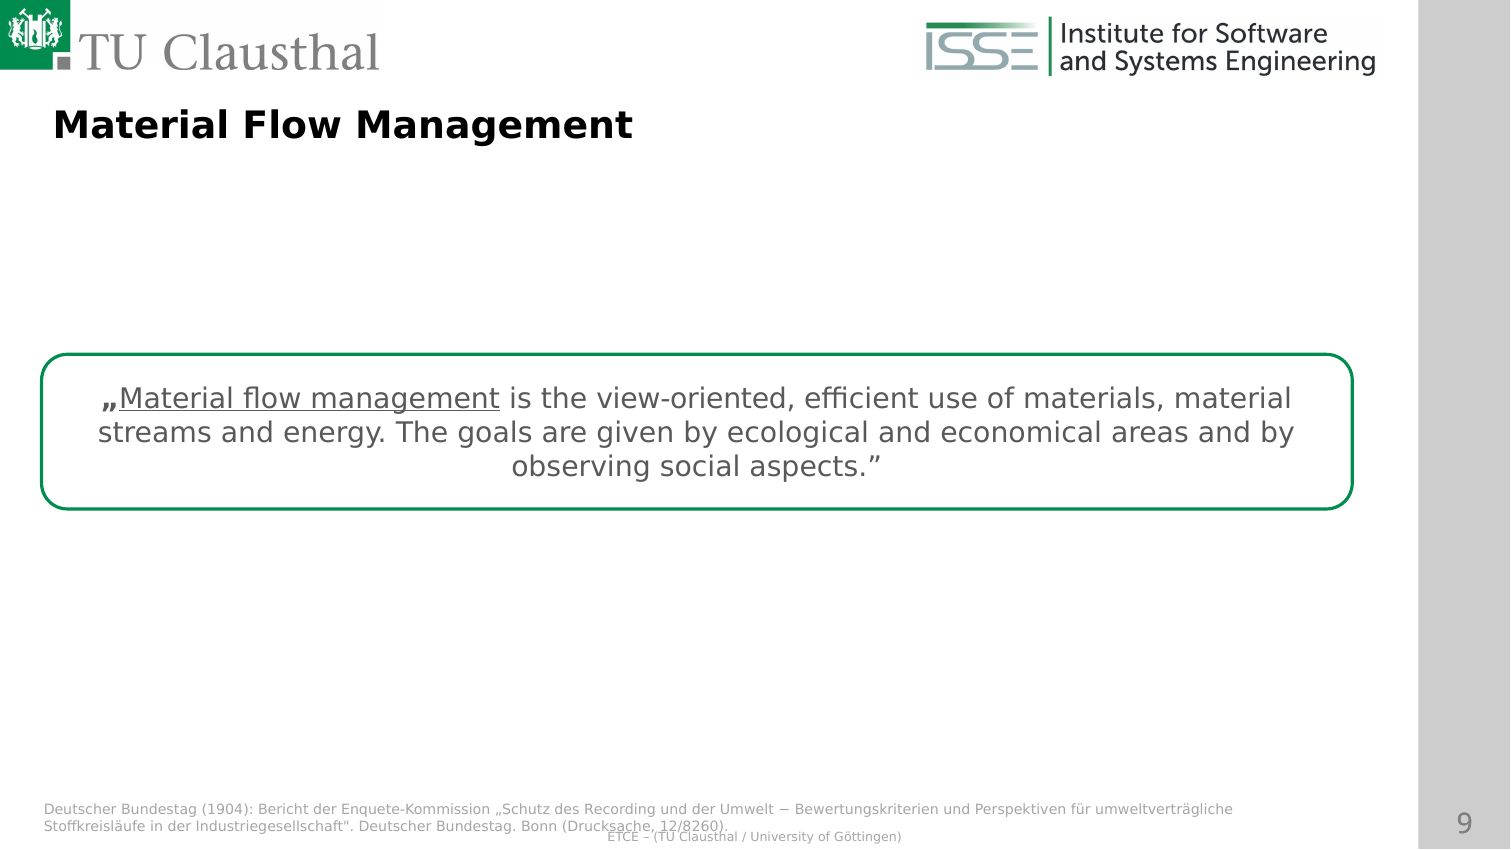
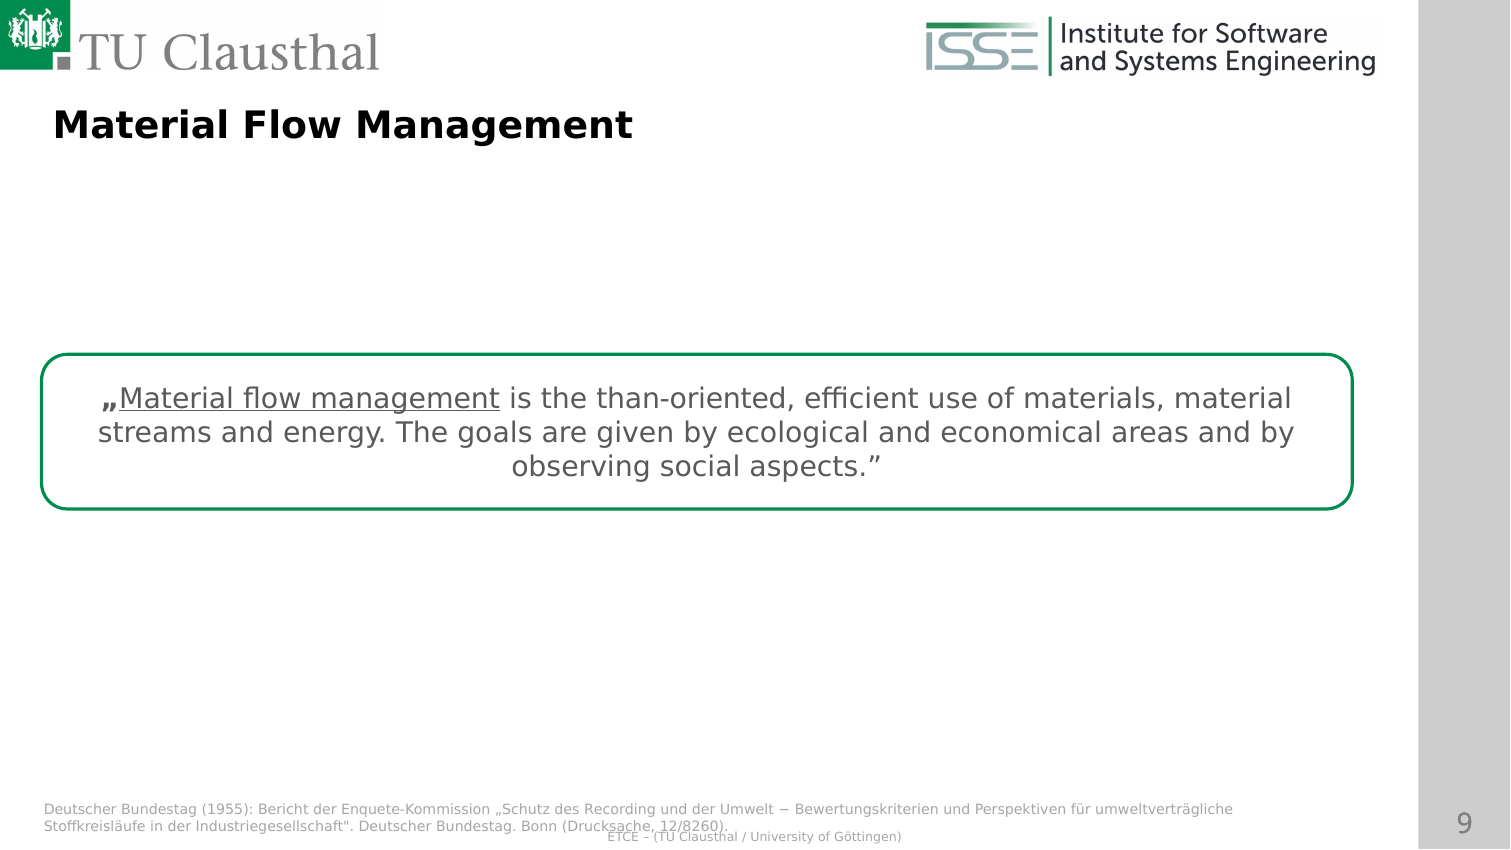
view-oriented: view-oriented -> than-oriented (696, 400)
1904: 1904 -> 1955 (228, 810)
